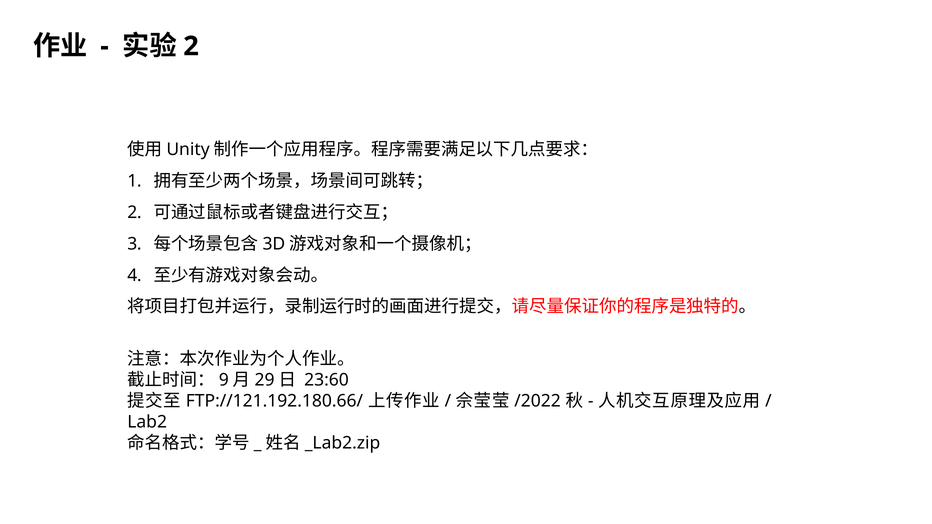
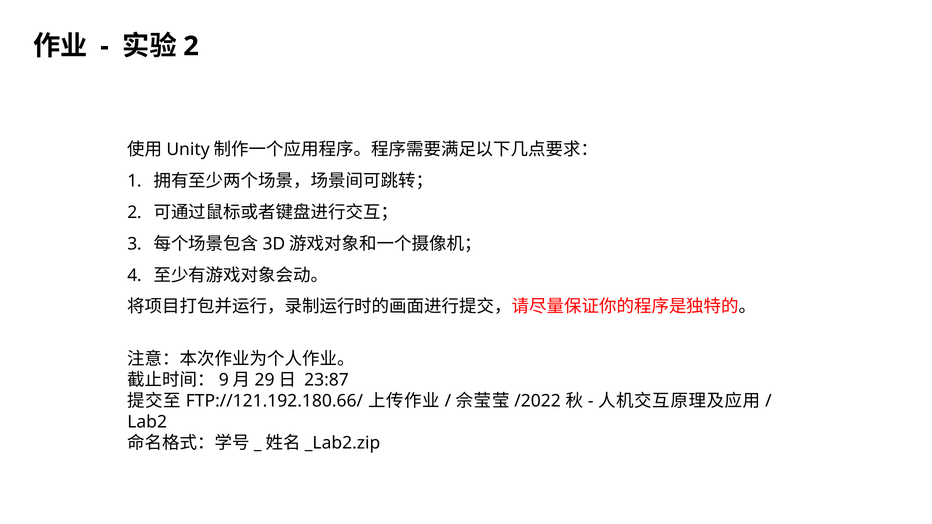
23:60: 23:60 -> 23:87 (327, 380)
